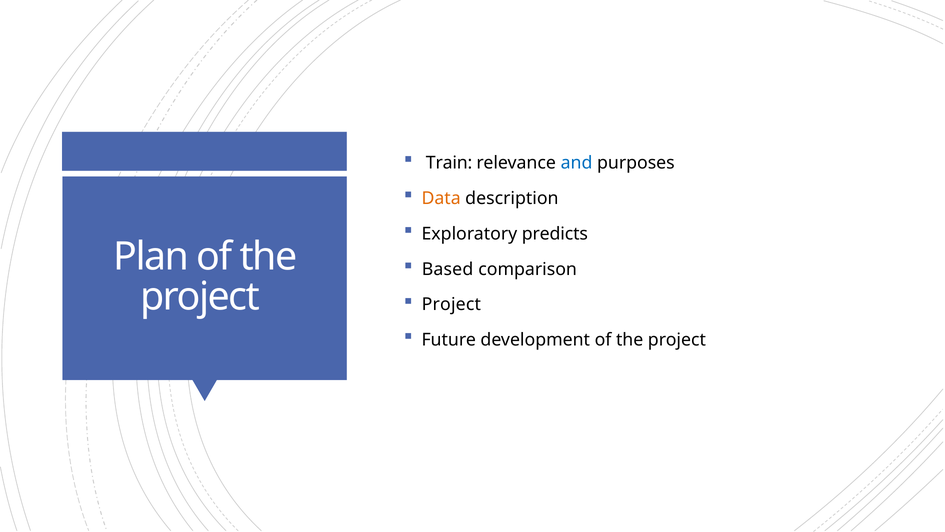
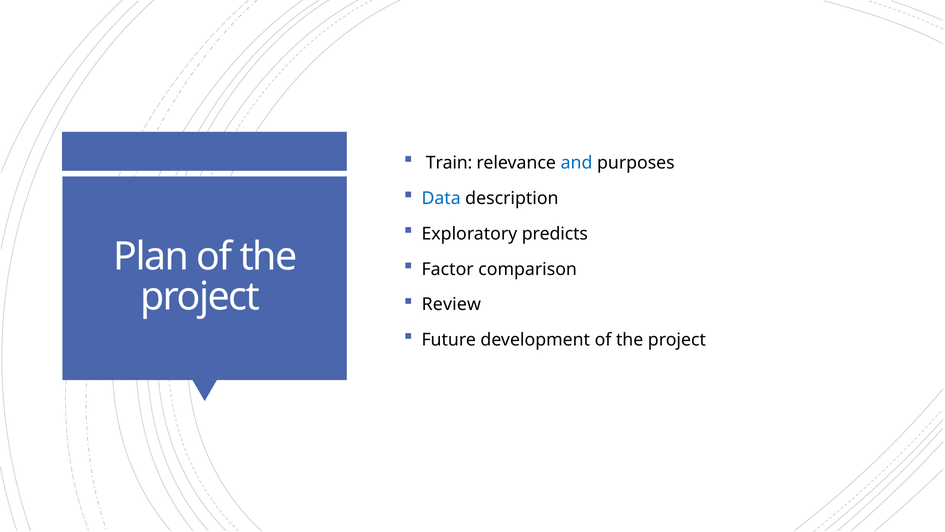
Data colour: orange -> blue (441, 198)
Based: Based -> Factor (448, 269)
Project: Project -> Review (451, 304)
